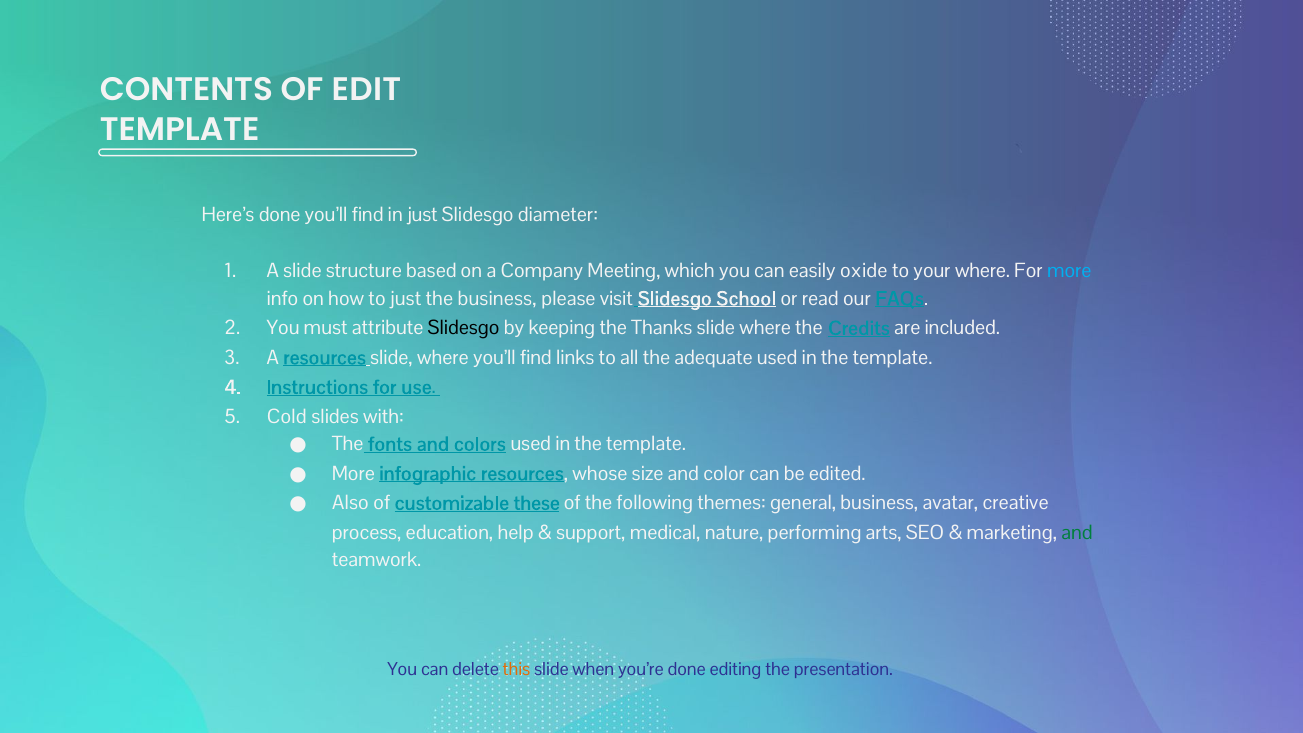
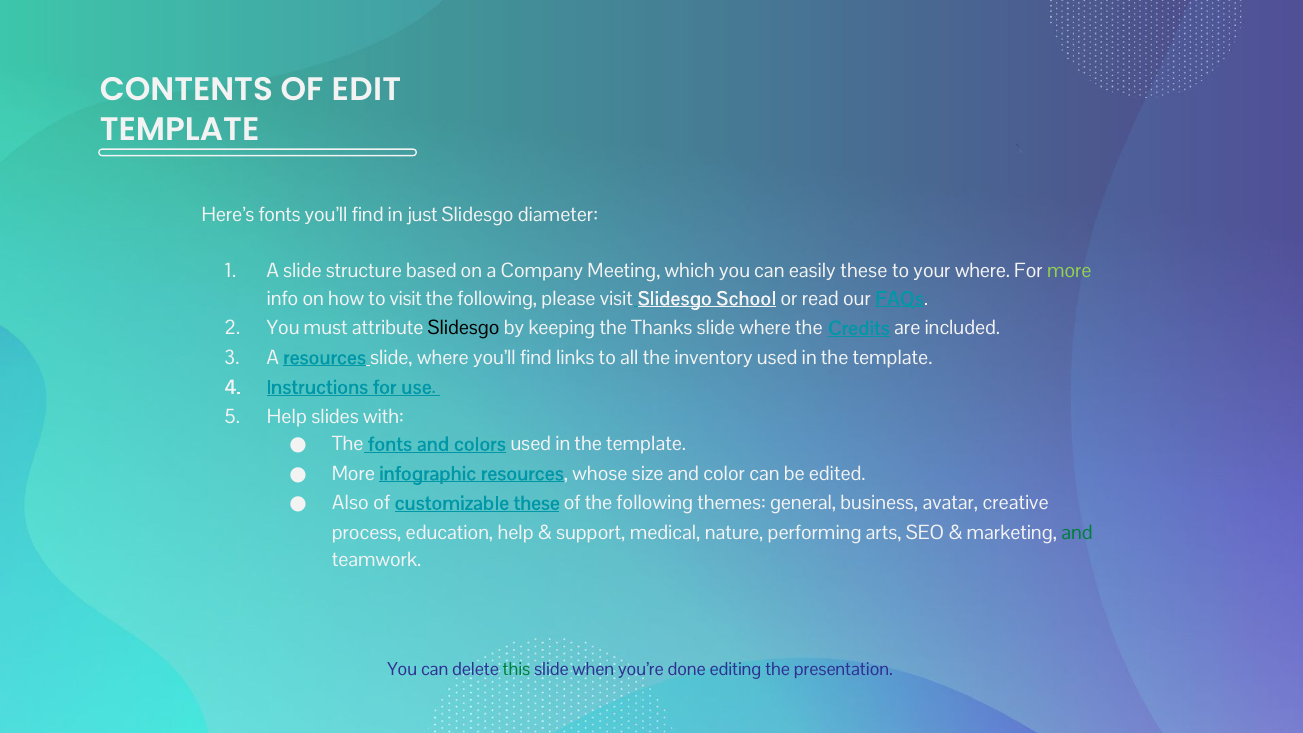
Here’s done: done -> fonts (280, 215)
easily oxide: oxide -> these (864, 271)
more colour: light blue -> light green (1069, 271)
to just: just -> visit (406, 299)
business: business -> following (497, 299)
adequate: adequate -> inventory (714, 358)
Cold: Cold -> Help (287, 416)
this colour: orange -> green (516, 669)
